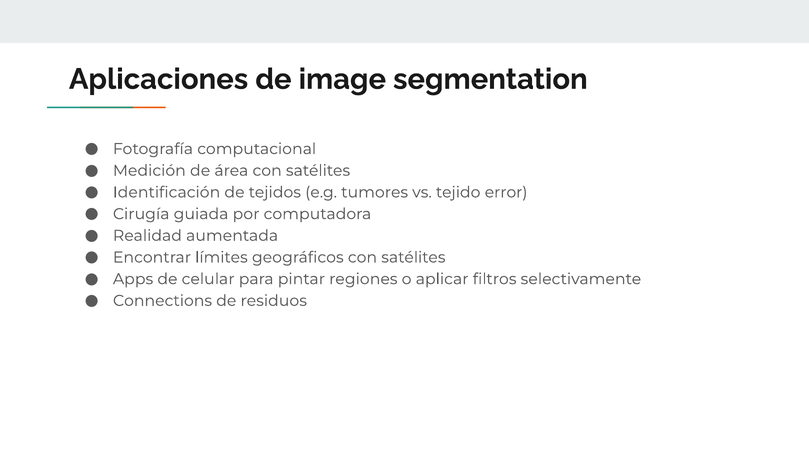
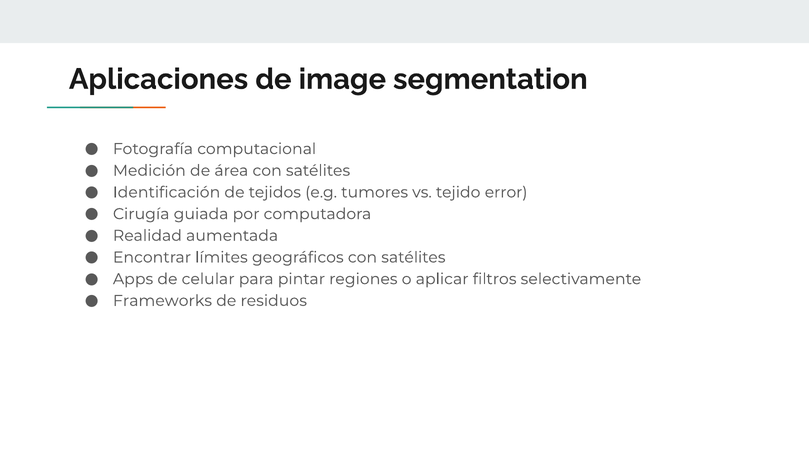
Connections: Connections -> Frameworks (162, 301)
